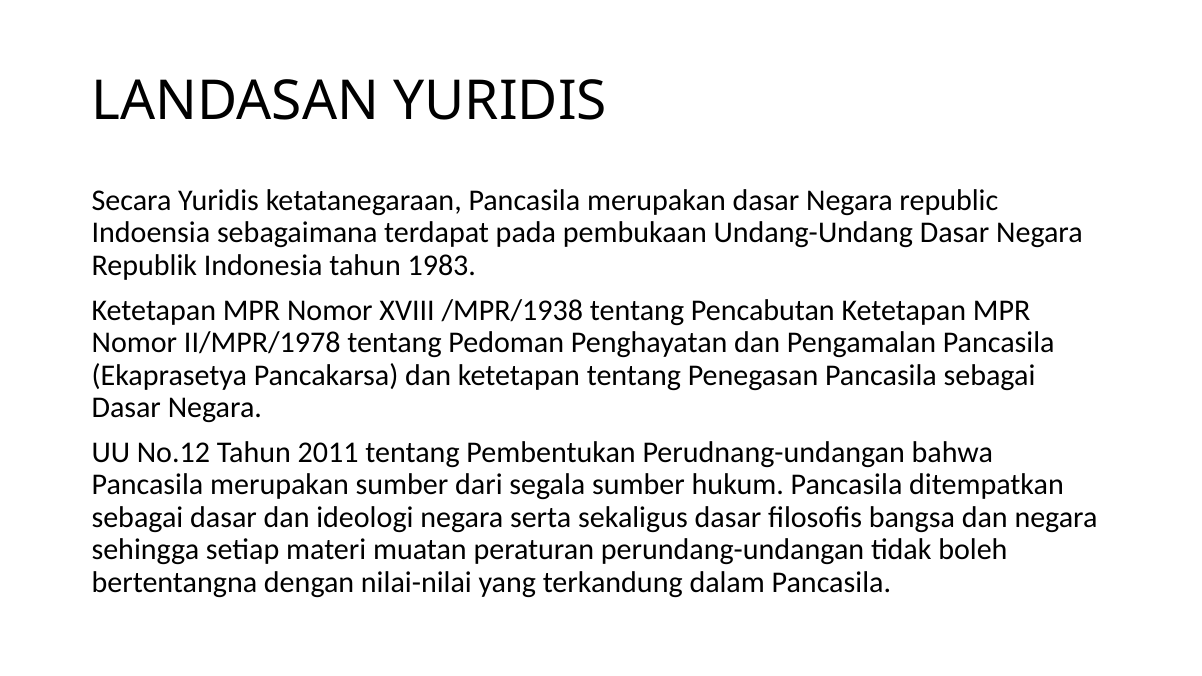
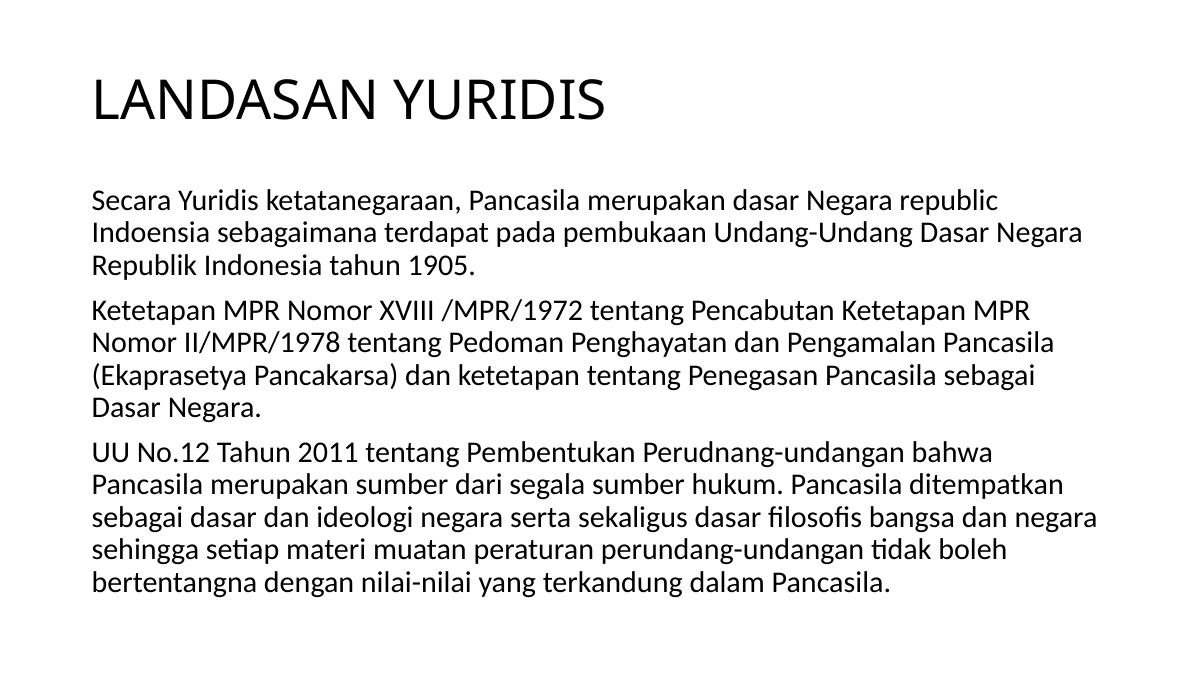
1983: 1983 -> 1905 (442, 265)
/MPR/1938: /MPR/1938 -> /MPR/1972 (512, 310)
